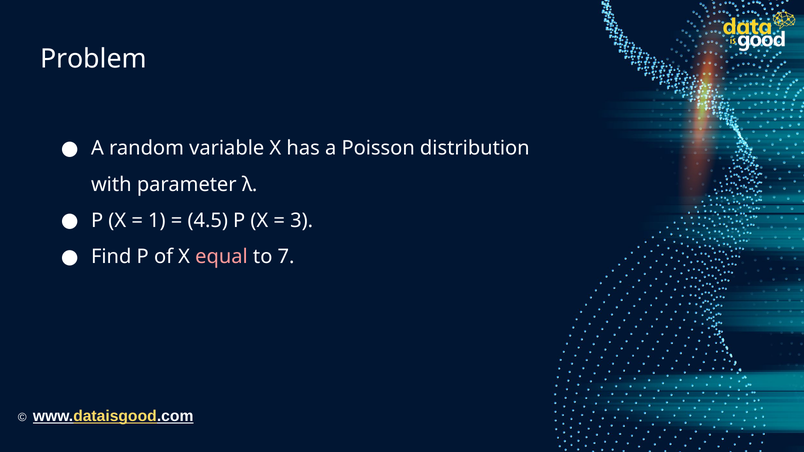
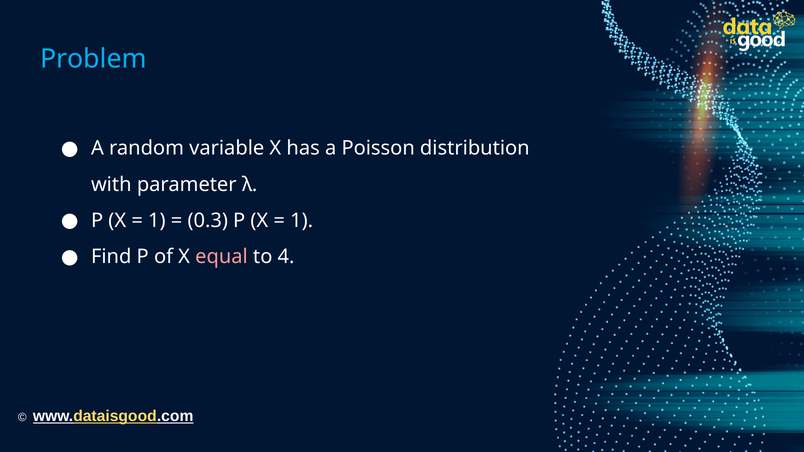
Problem colour: white -> light blue (94, 59)
4.5: 4.5 -> 0.3 (208, 221)
3: 3 -> 1 (302, 221)
7: 7 -> 4 (286, 257)
